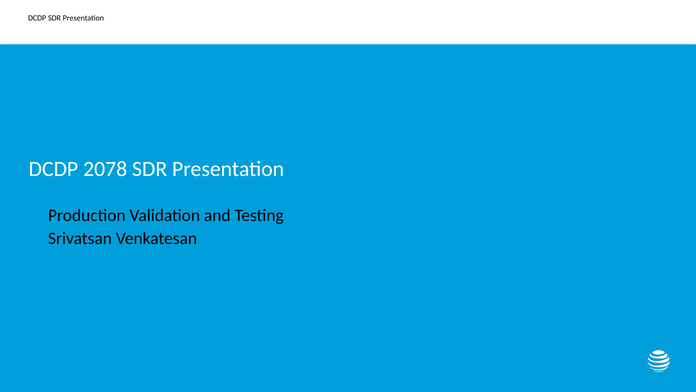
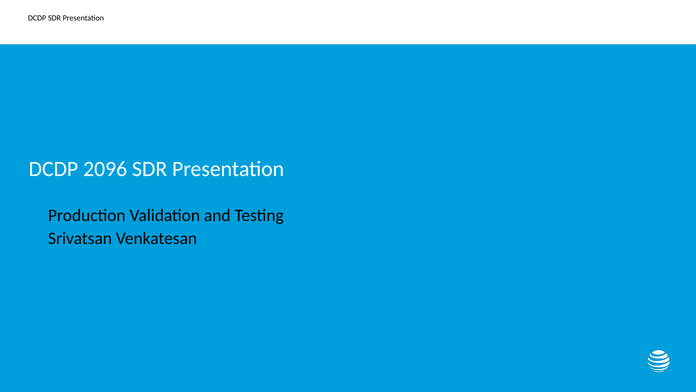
2078: 2078 -> 2096 (105, 169)
